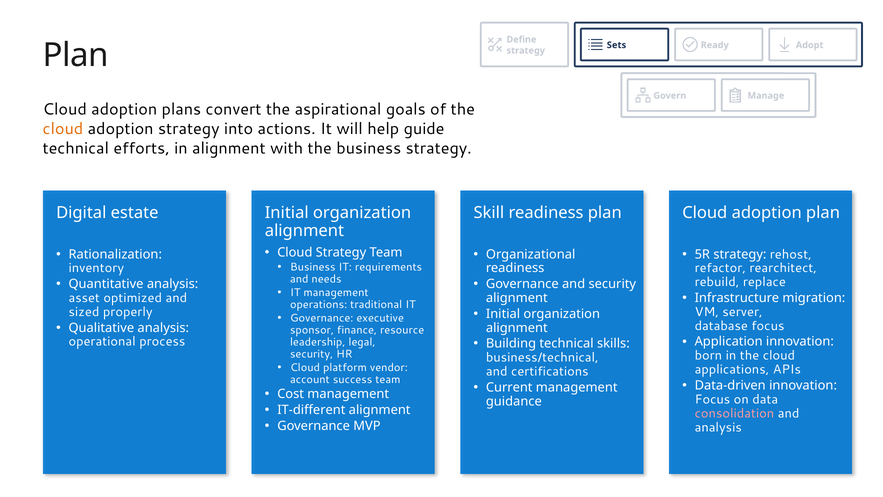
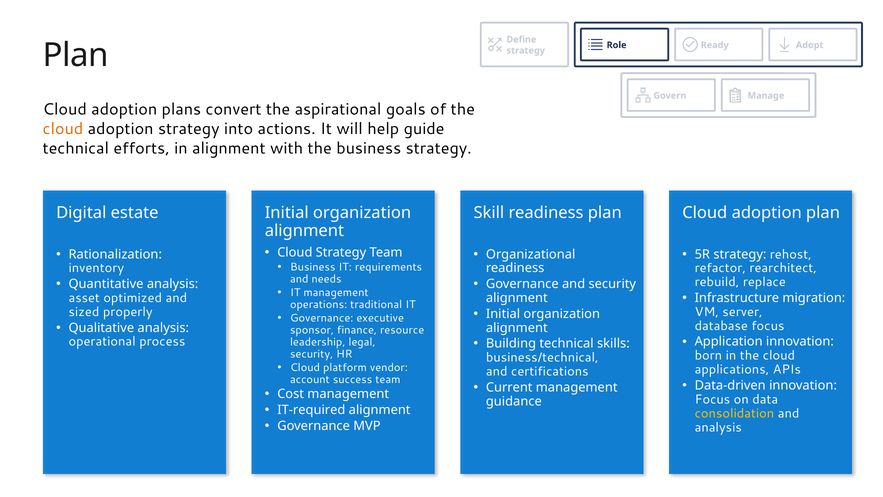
Sets: Sets -> Role (617, 45)
IT-different: IT-different -> IT-required (311, 410)
consolidation colour: pink -> yellow (734, 413)
